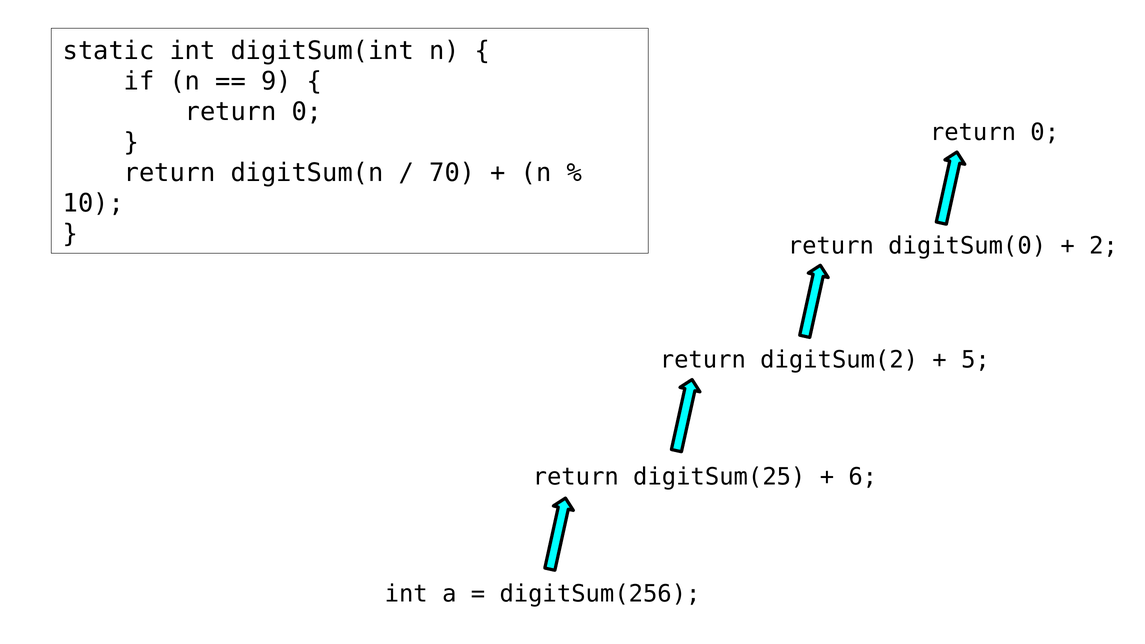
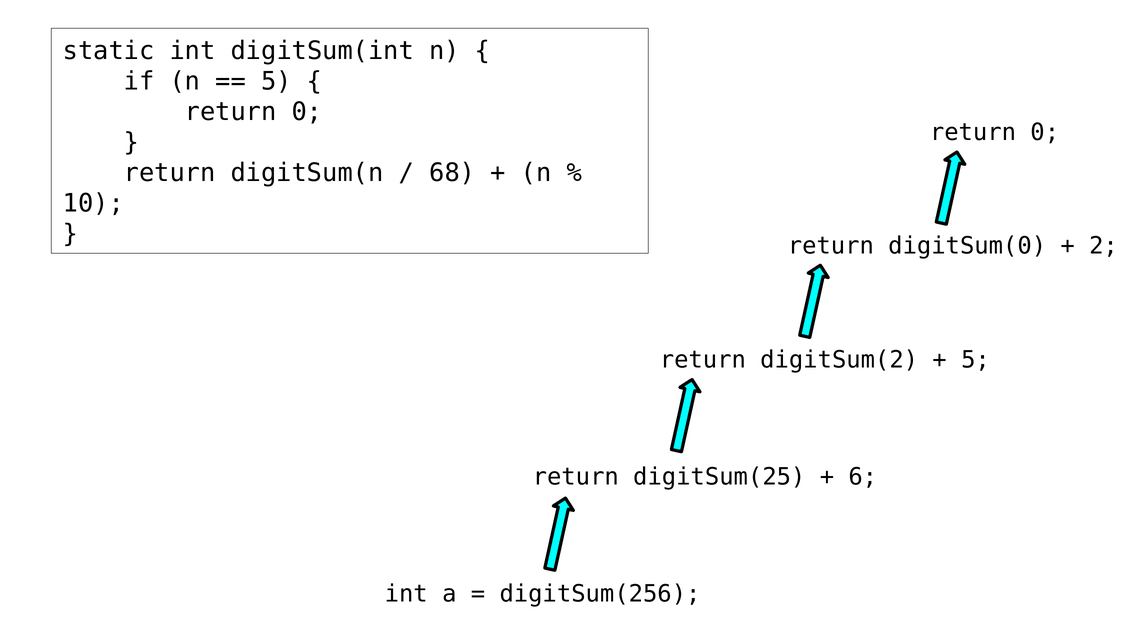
9: 9 -> 5 (276, 81)
70: 70 -> 68 (452, 173)
